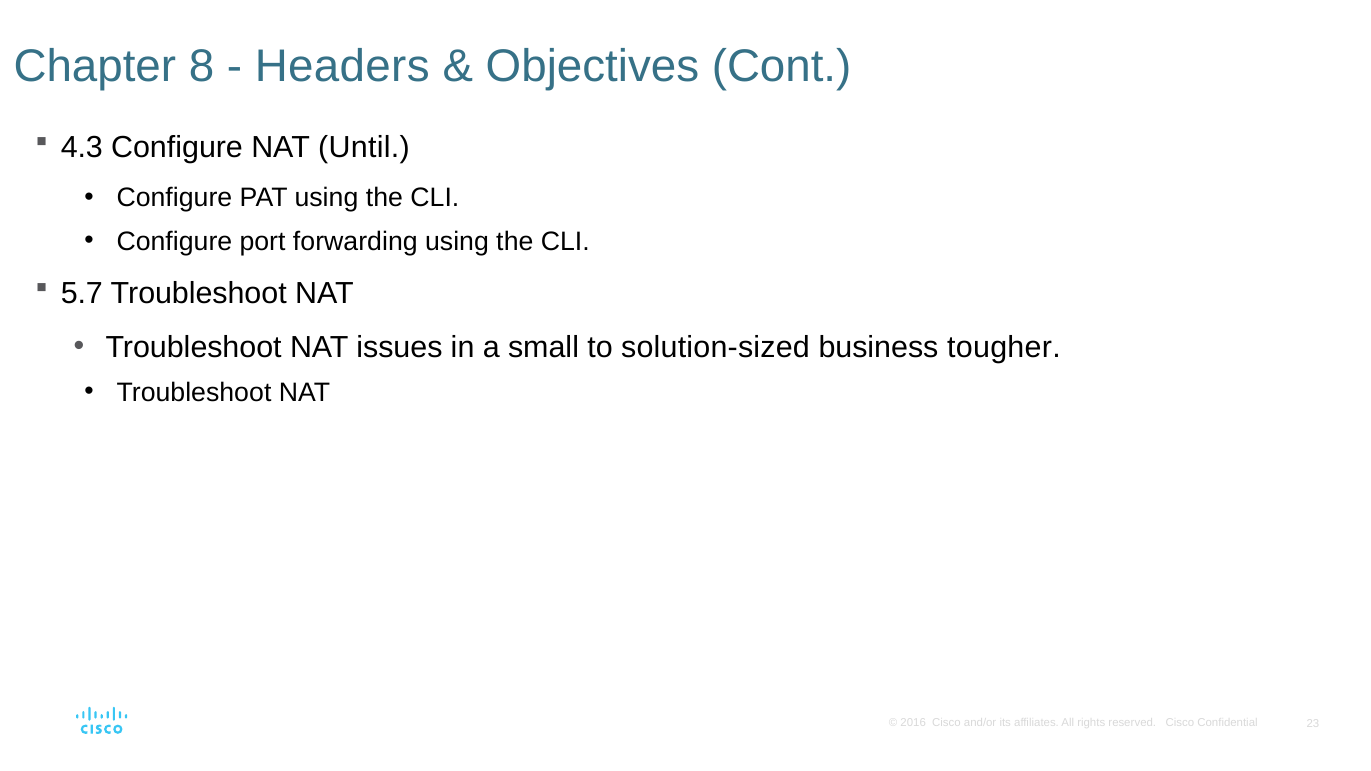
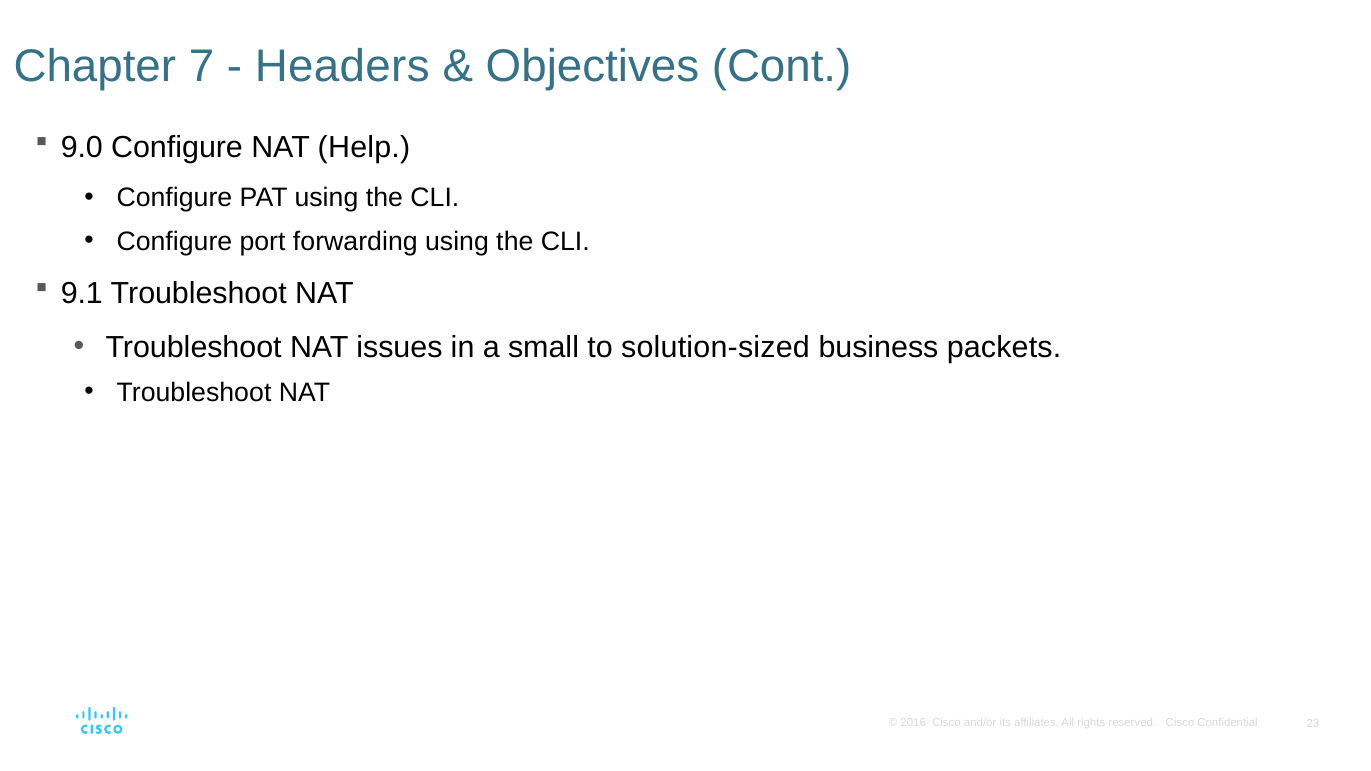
8: 8 -> 7 (202, 66)
4.3: 4.3 -> 9.0 (82, 147)
Until: Until -> Help (364, 147)
5.7: 5.7 -> 9.1 (82, 293)
tougher: tougher -> packets (1004, 347)
